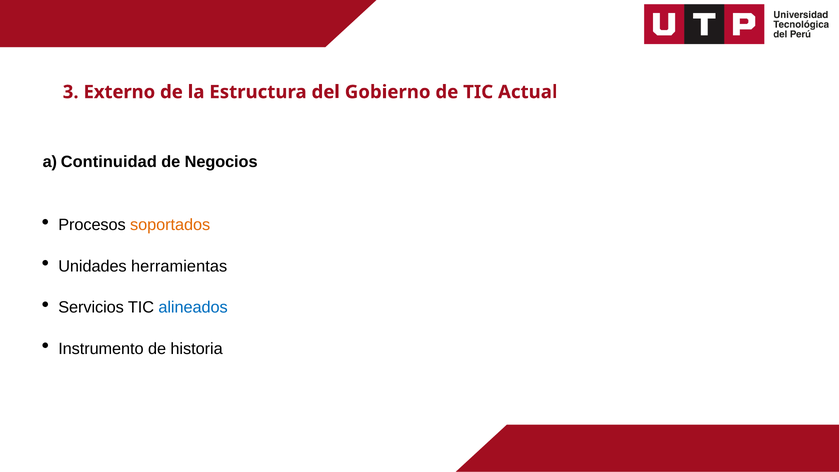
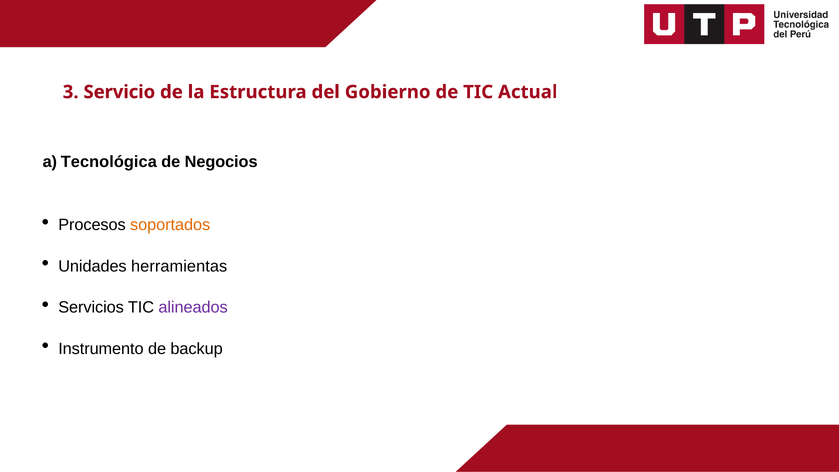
Externo: Externo -> Servicio (119, 92)
Continuidad: Continuidad -> Tecnológica (109, 162)
alineados colour: blue -> purple (193, 307)
historia: historia -> backup (197, 349)
